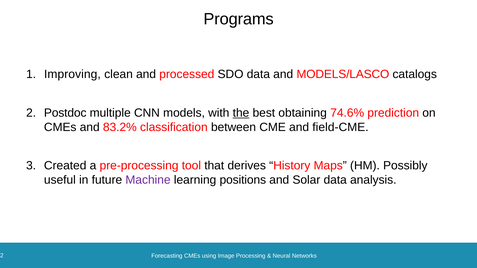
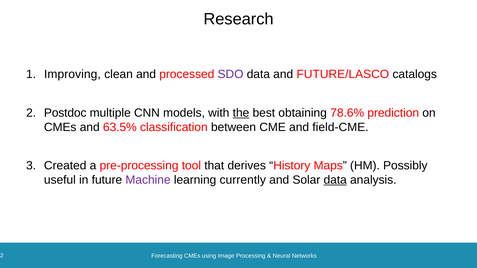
Programs: Programs -> Research (239, 19)
SDO colour: black -> purple (231, 74)
MODELS/LASCO: MODELS/LASCO -> FUTURE/LASCO (343, 74)
74.6%: 74.6% -> 78.6% (347, 113)
83.2%: 83.2% -> 63.5% (120, 127)
positions: positions -> currently (243, 180)
data underline: none -> present (335, 180)
